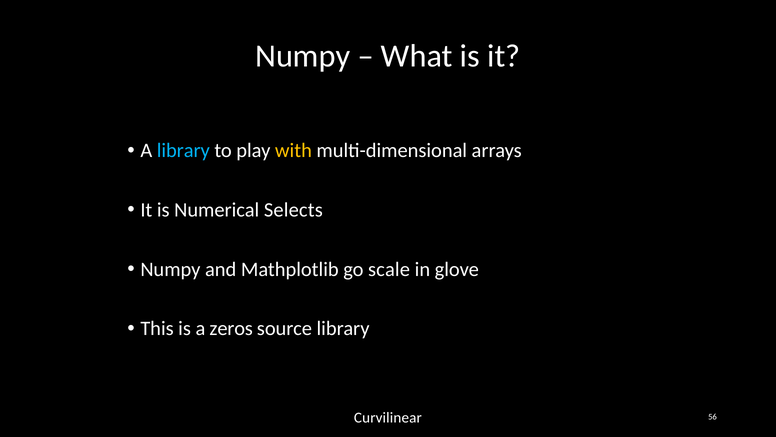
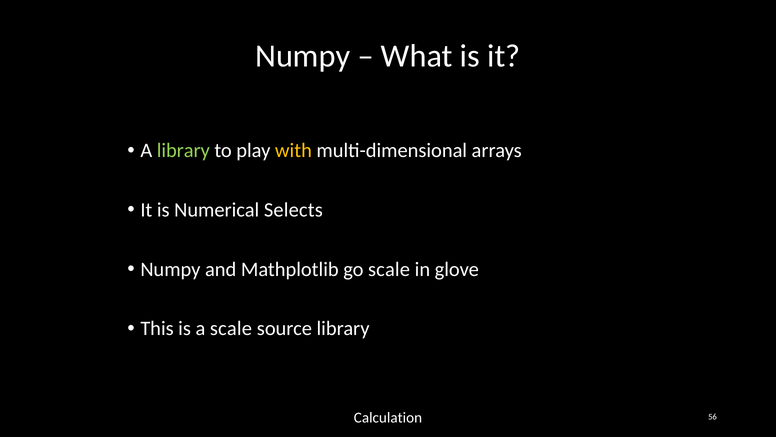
library colour: light blue -> light green (183, 150)
a zeros: zeros -> scale (231, 328)
Curvilinear: Curvilinear -> Calculation (388, 417)
